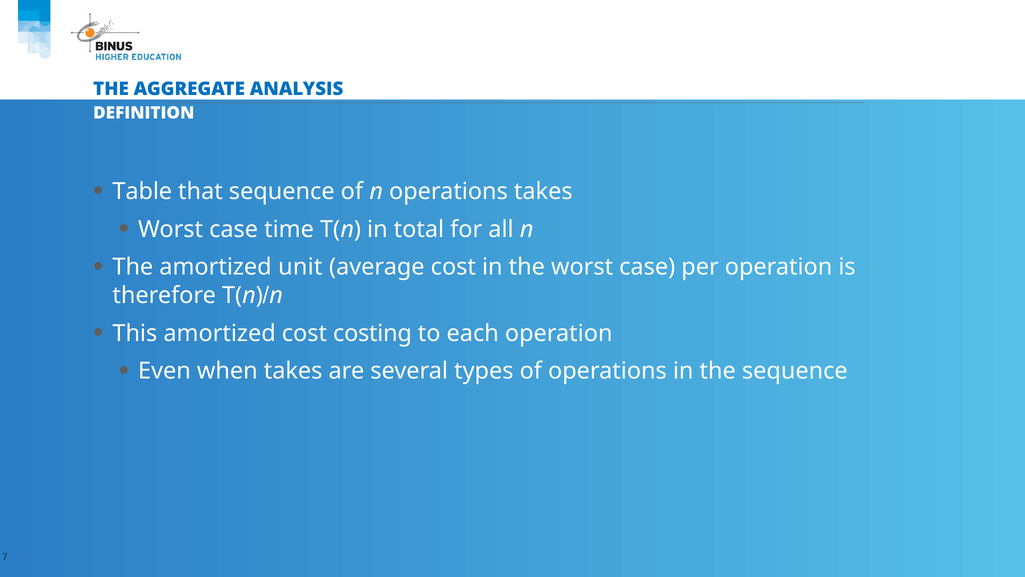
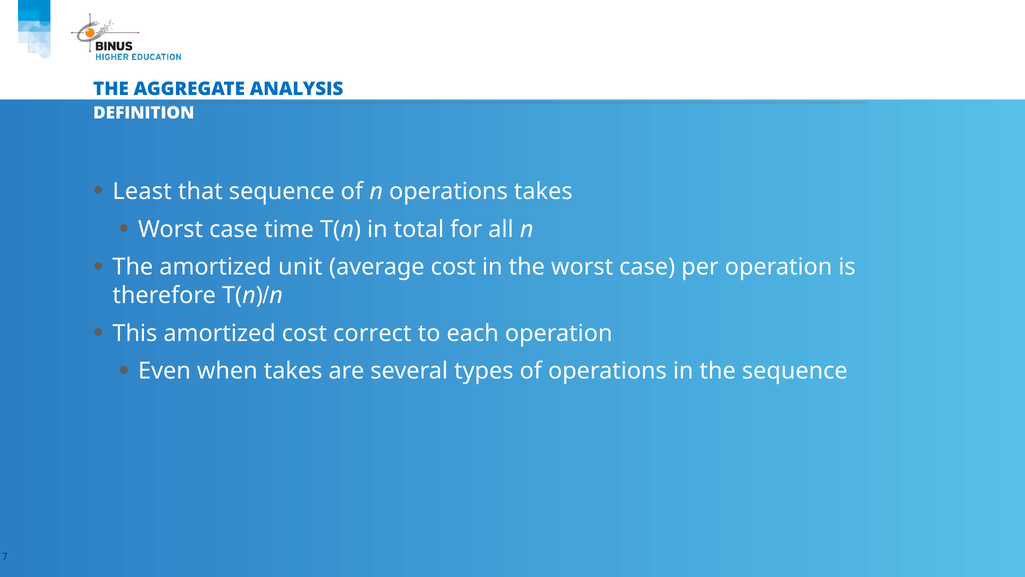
Table: Table -> Least (142, 191)
costing: costing -> correct (372, 333)
